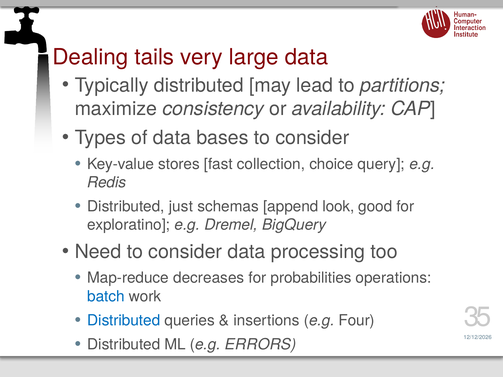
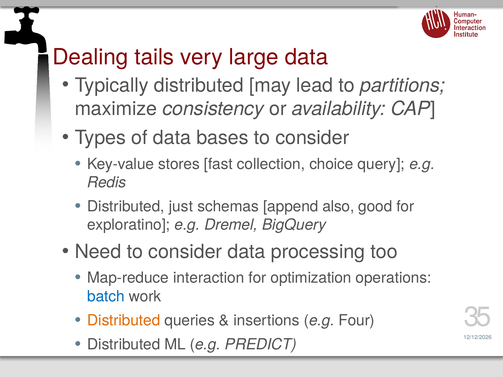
look: look -> also (338, 207)
decreases: decreases -> interaction (209, 278)
probabilities: probabilities -> optimization (311, 278)
Distributed colour: blue -> orange (124, 321)
ERRORS: ERRORS -> PREDICT (261, 345)
